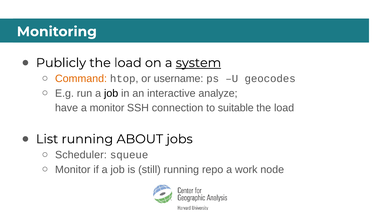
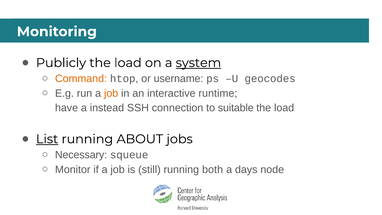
job colour: black -> orange (111, 93)
analyze: analyze -> runtime (218, 93)
a monitor: monitor -> instead (107, 108)
List underline: none -> present (47, 139)
Scheduler: Scheduler -> Necessary (81, 155)
repo: repo -> both (213, 169)
work: work -> days (246, 169)
